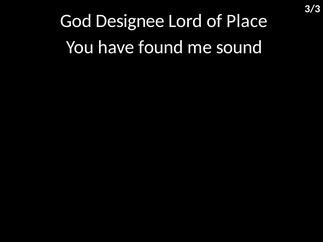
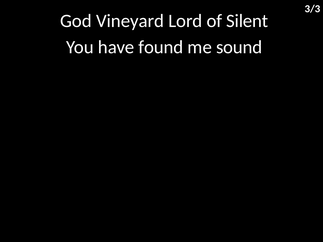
Designee: Designee -> Vineyard (130, 21)
Place: Place -> Silent (247, 21)
